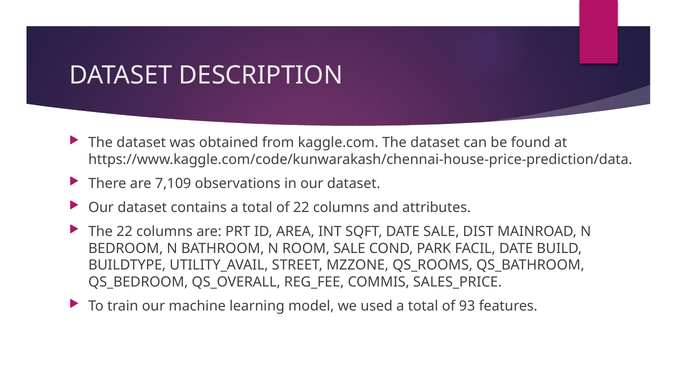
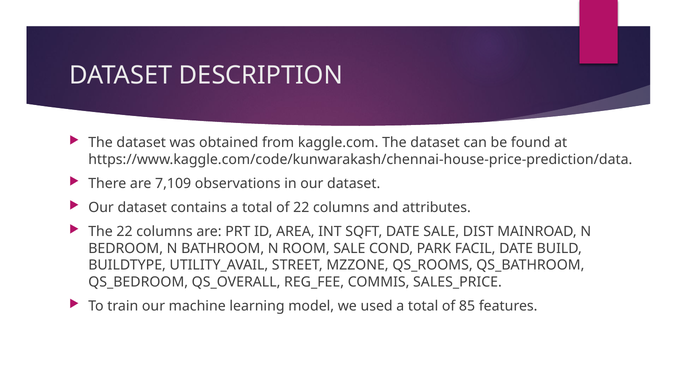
93: 93 -> 85 (467, 306)
